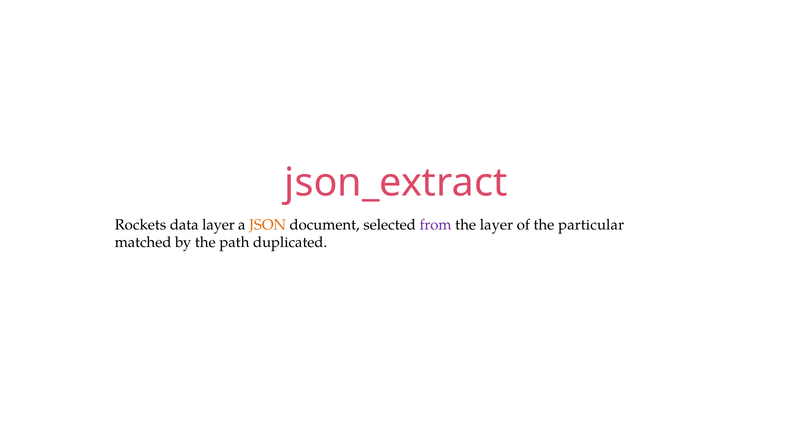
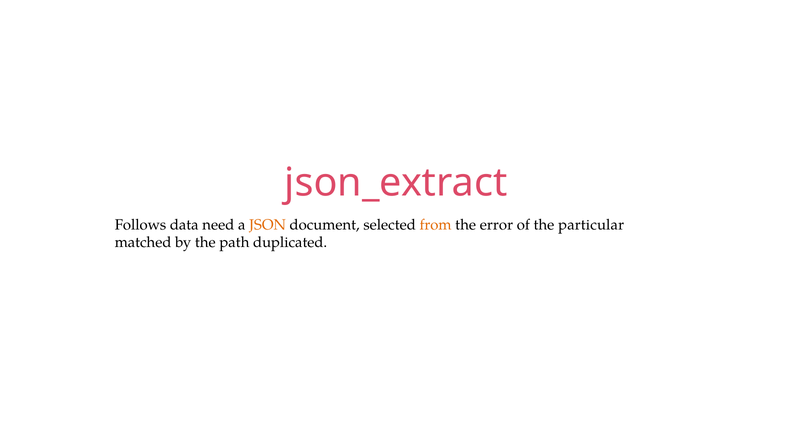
Rockets: Rockets -> Follows (141, 225)
data layer: layer -> need (218, 225)
from colour: purple -> orange (436, 225)
the layer: layer -> error (496, 225)
